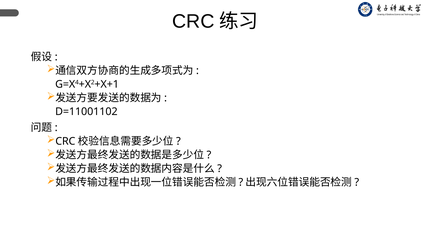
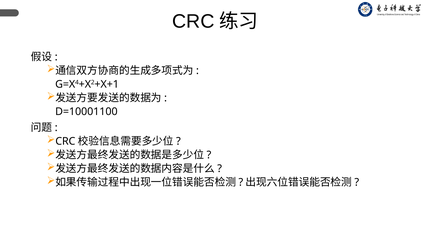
D=11001102: D=11001102 -> D=10001100 (86, 112)
